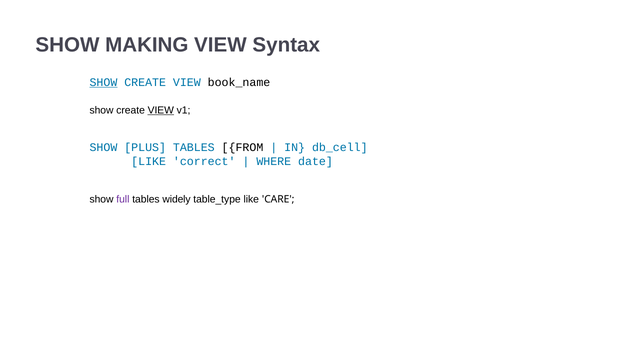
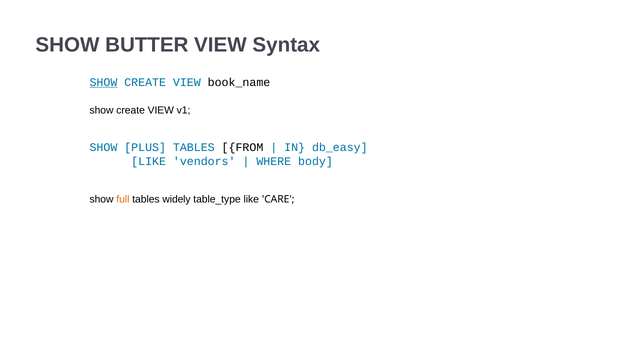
MAKING: MAKING -> BUTTER (147, 45)
VIEW underline: present -> none (161, 110)
db_cell: db_cell -> db_easy (340, 147)
correct: correct -> vendors (204, 161)
date: date -> body (315, 161)
full colour: purple -> orange (123, 199)
